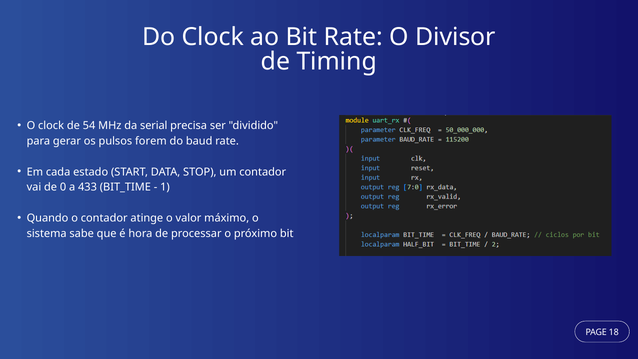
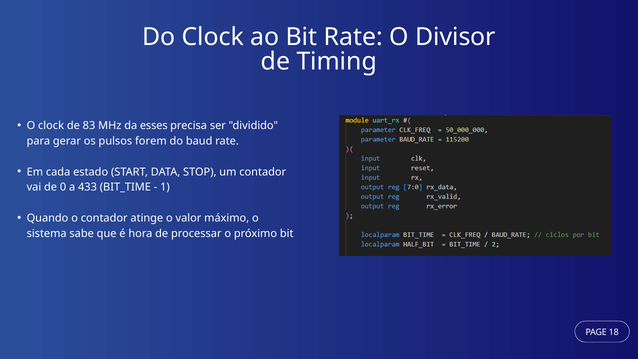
54: 54 -> 83 (89, 126)
serial: serial -> esses (154, 126)
